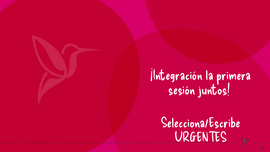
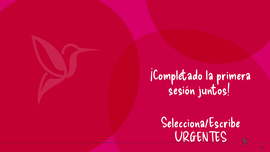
¡Integración: ¡Integración -> ¡Completado (177, 75)
